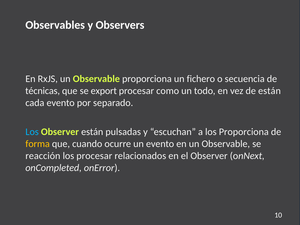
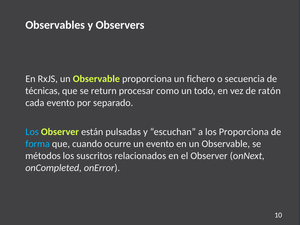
export: export -> return (104, 91)
de están: están -> ratón (269, 91)
forma colour: yellow -> light blue (38, 144)
reacción: reacción -> métodos (43, 156)
los procesar: procesar -> suscritos (94, 156)
